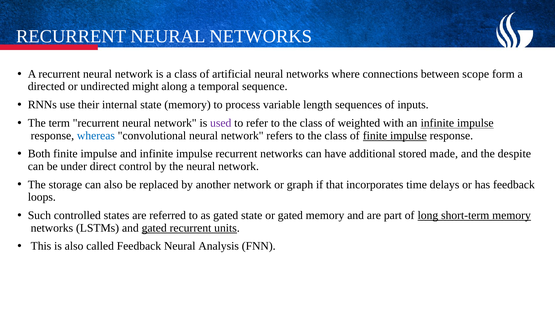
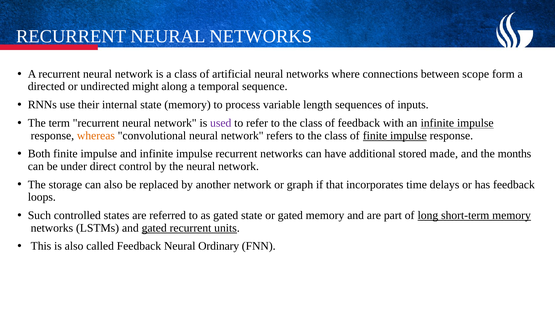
of weighted: weighted -> feedback (359, 123)
whereas colour: blue -> orange (96, 136)
despite: despite -> months (514, 154)
Analysis: Analysis -> Ordinary (219, 246)
